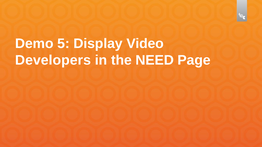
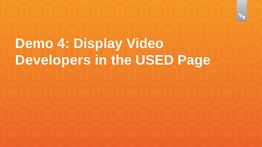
5: 5 -> 4 (63, 44)
NEED: NEED -> USED (155, 60)
